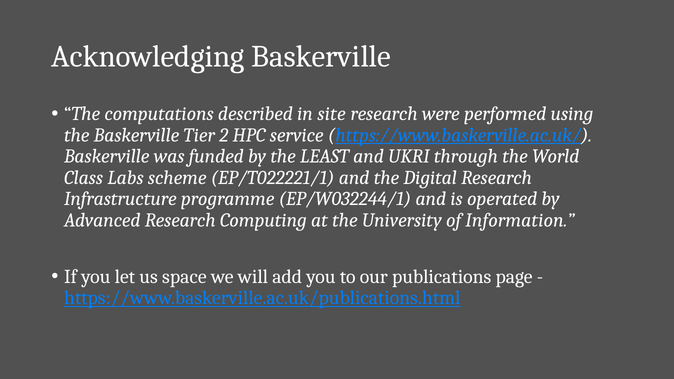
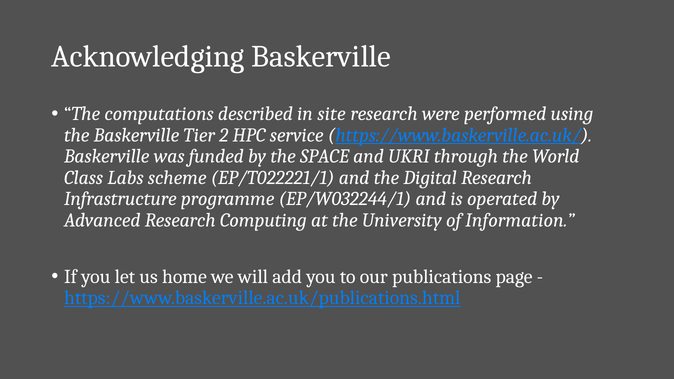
LEAST: LEAST -> SPACE (325, 156)
space: space -> home (184, 277)
